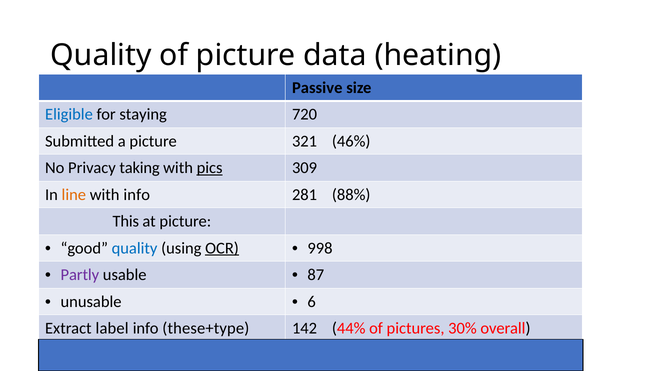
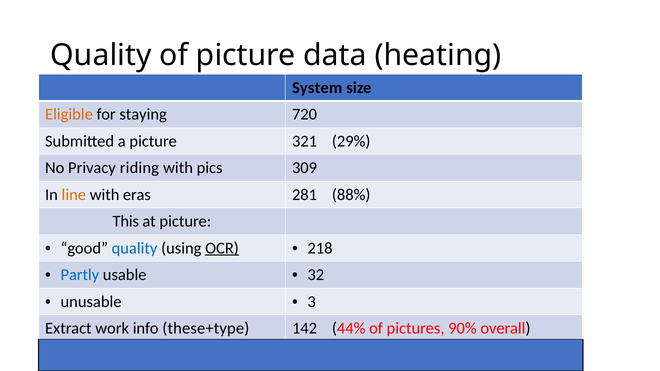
Passive: Passive -> System (317, 88)
Eligible colour: blue -> orange (69, 115)
46%: 46% -> 29% (351, 141)
taking: taking -> riding (139, 168)
pics underline: present -> none (210, 168)
with info: info -> eras (137, 195)
998: 998 -> 218 (320, 248)
Partly colour: purple -> blue (80, 275)
87: 87 -> 32 (316, 275)
6: 6 -> 3 (312, 302)
label: label -> work (112, 329)
30%: 30% -> 90% (462, 329)
